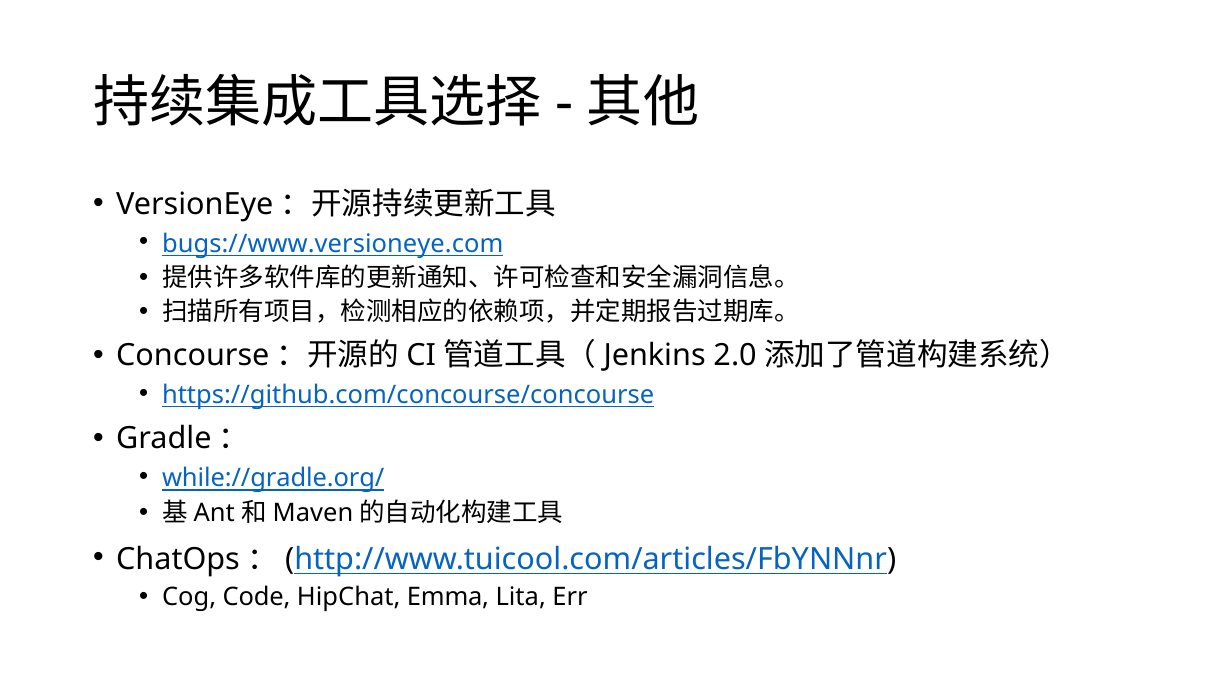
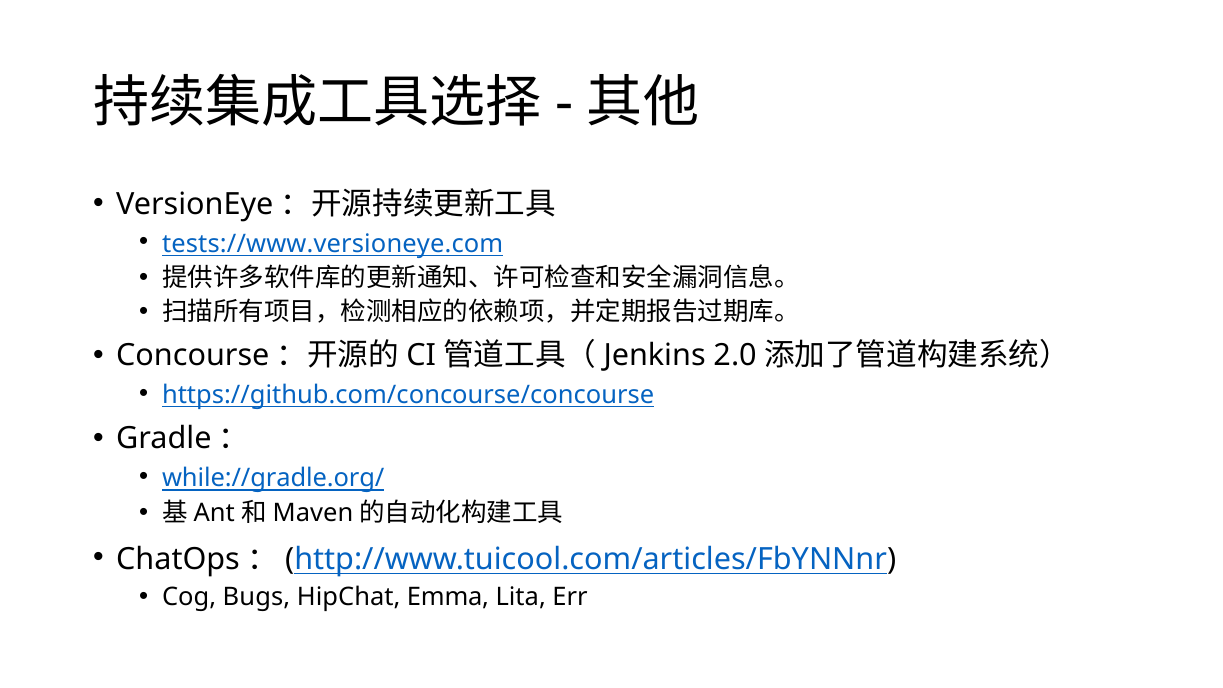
bugs://www.versioneye.com: bugs://www.versioneye.com -> tests://www.versioneye.com (333, 244)
Code: Code -> Bugs (257, 597)
